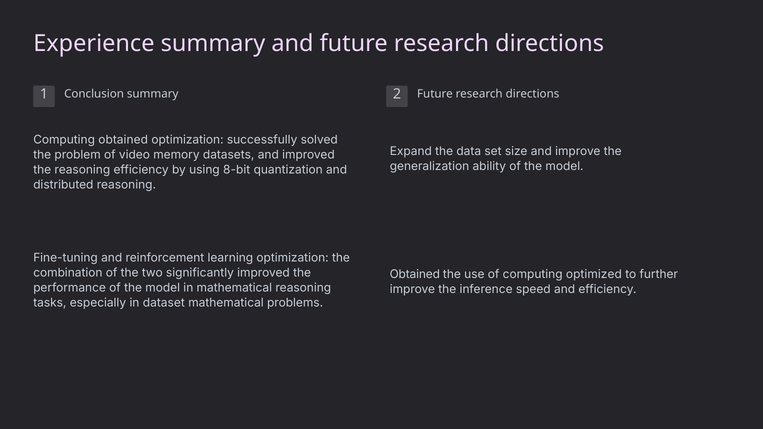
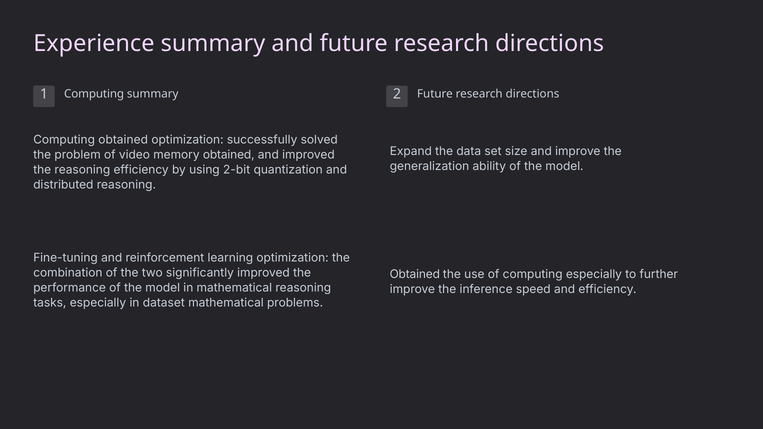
1 Conclusion: Conclusion -> Computing (94, 94)
memory datasets: datasets -> obtained (229, 155)
8-bit: 8-bit -> 2-bit (237, 170)
computing optimized: optimized -> especially (594, 274)
